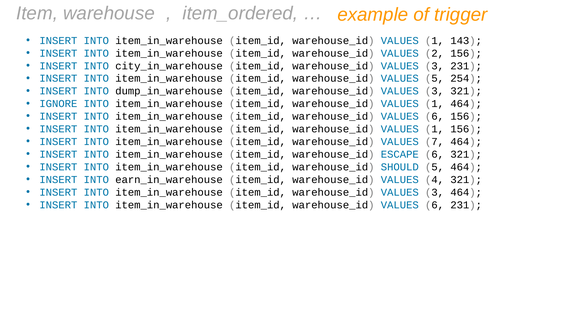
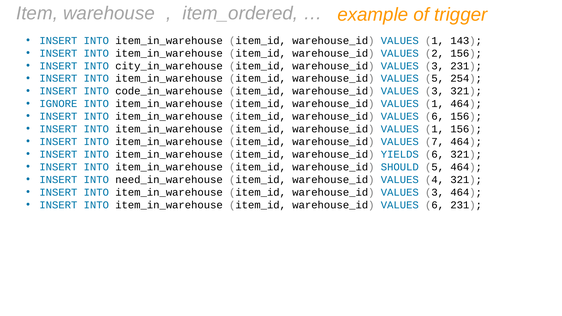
dump_in_warehouse: dump_in_warehouse -> code_in_warehouse (169, 91)
ESCAPE: ESCAPE -> YIELDS (400, 154)
earn_in_warehouse: earn_in_warehouse -> need_in_warehouse (169, 180)
